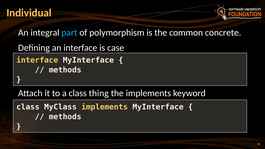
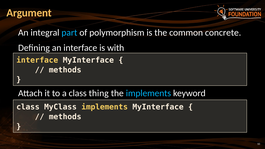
Individual: Individual -> Argument (29, 13)
case: case -> with (116, 48)
implements colour: white -> light blue (148, 93)
